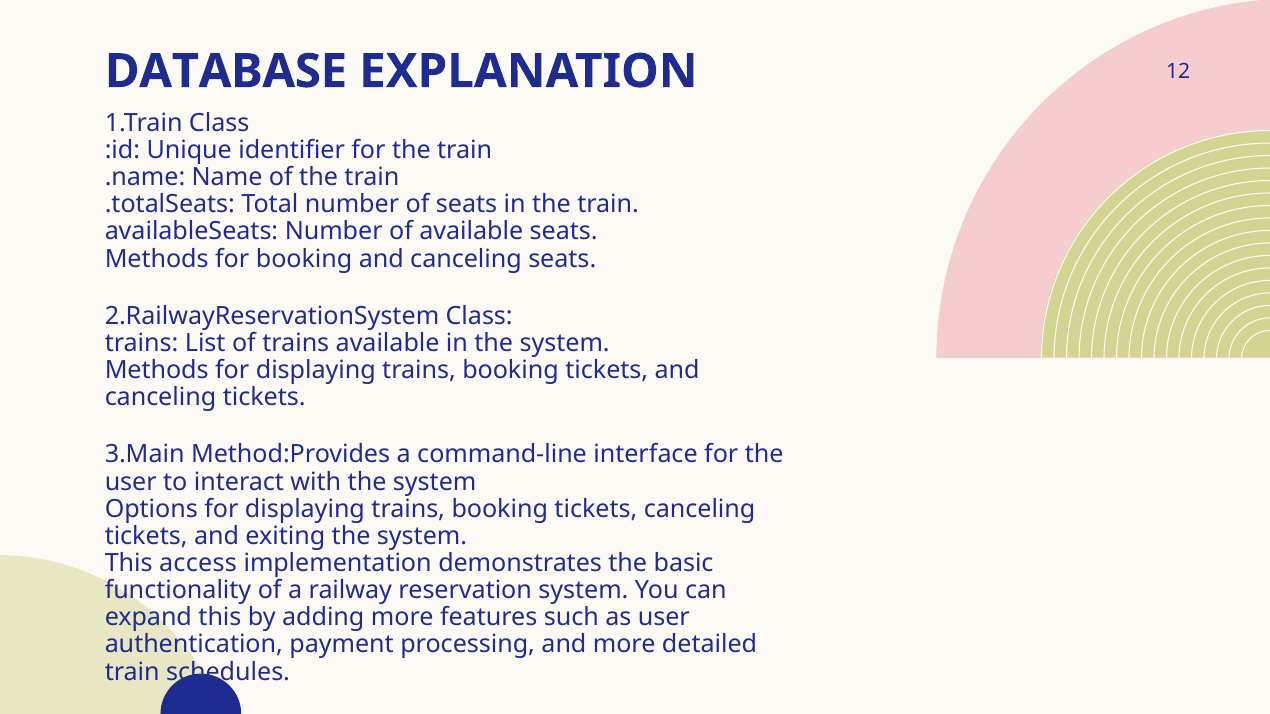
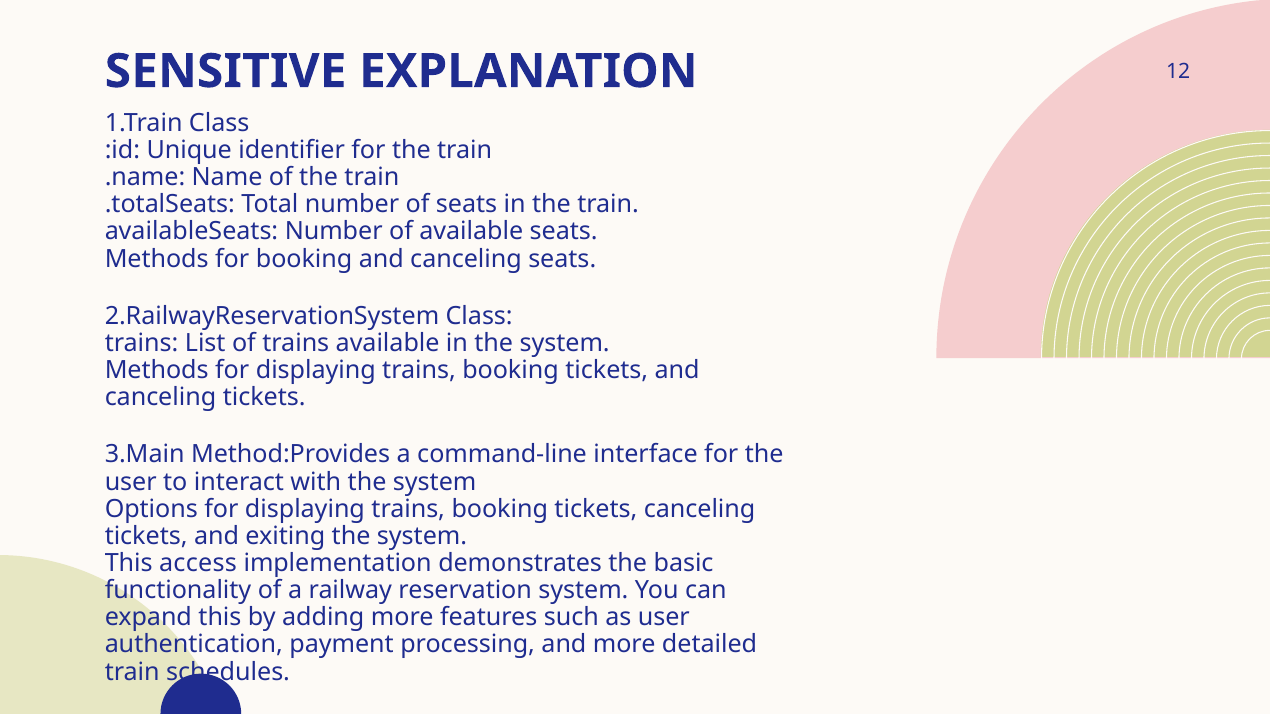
DATABASE: DATABASE -> SENSITIVE (226, 71)
